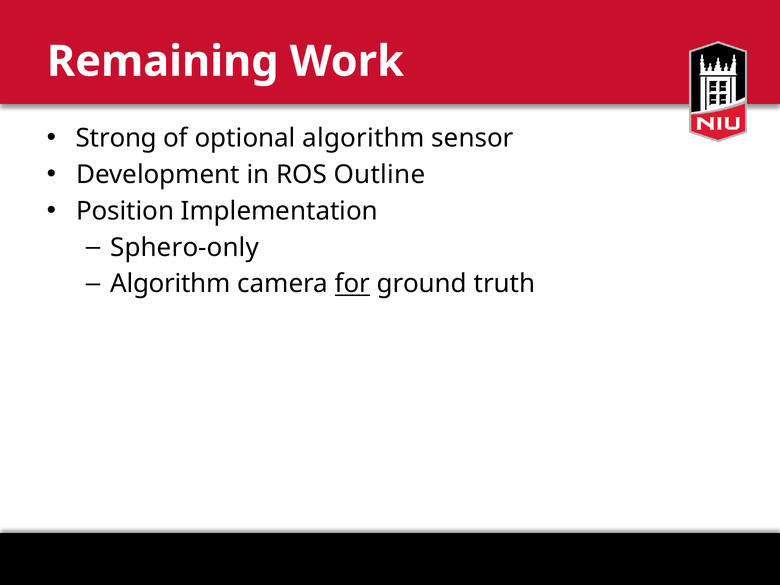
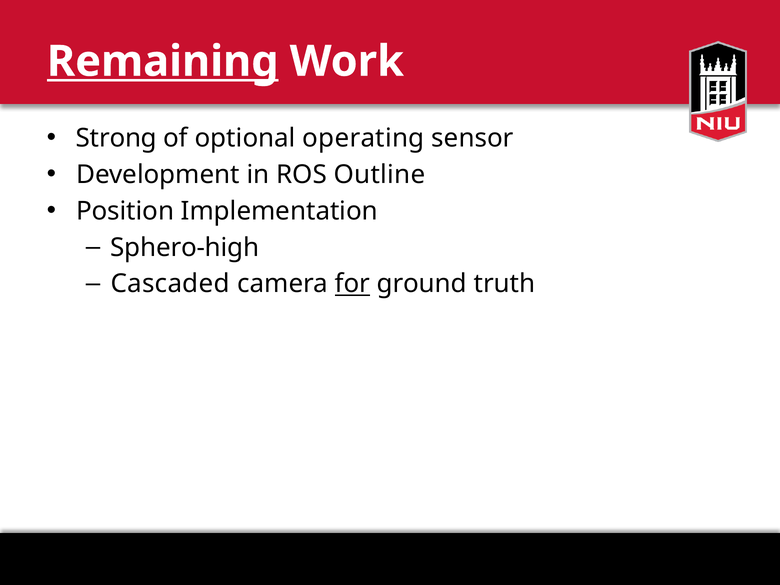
Remaining underline: none -> present (163, 61)
optional algorithm: algorithm -> operating (363, 138)
Sphero-only: Sphero-only -> Sphero-high (185, 247)
Algorithm: Algorithm -> Cascaded (170, 284)
